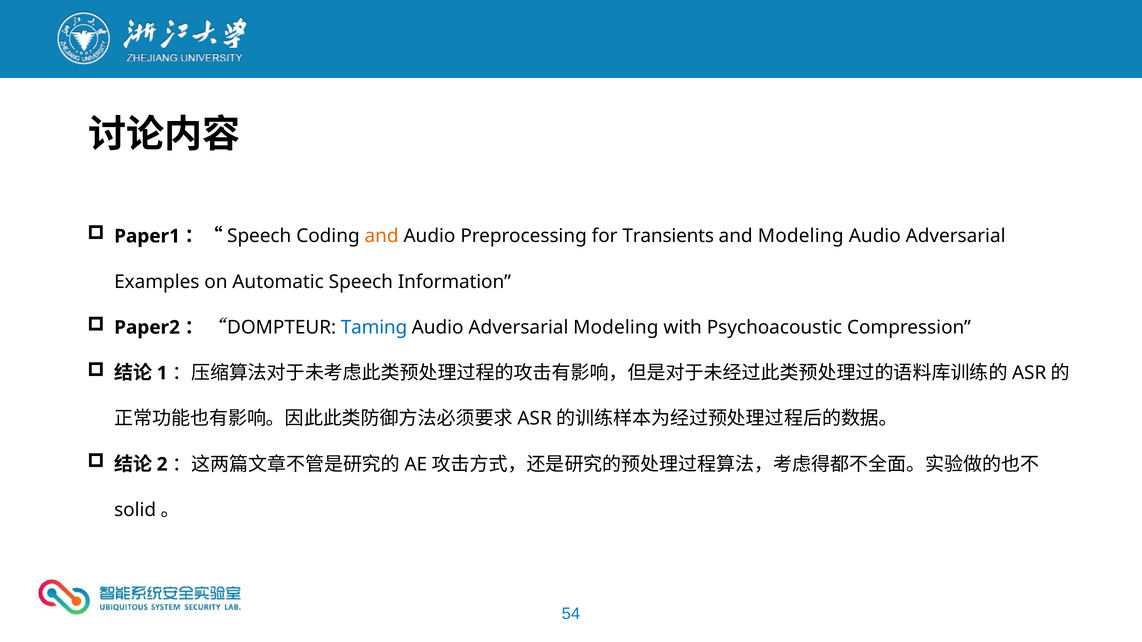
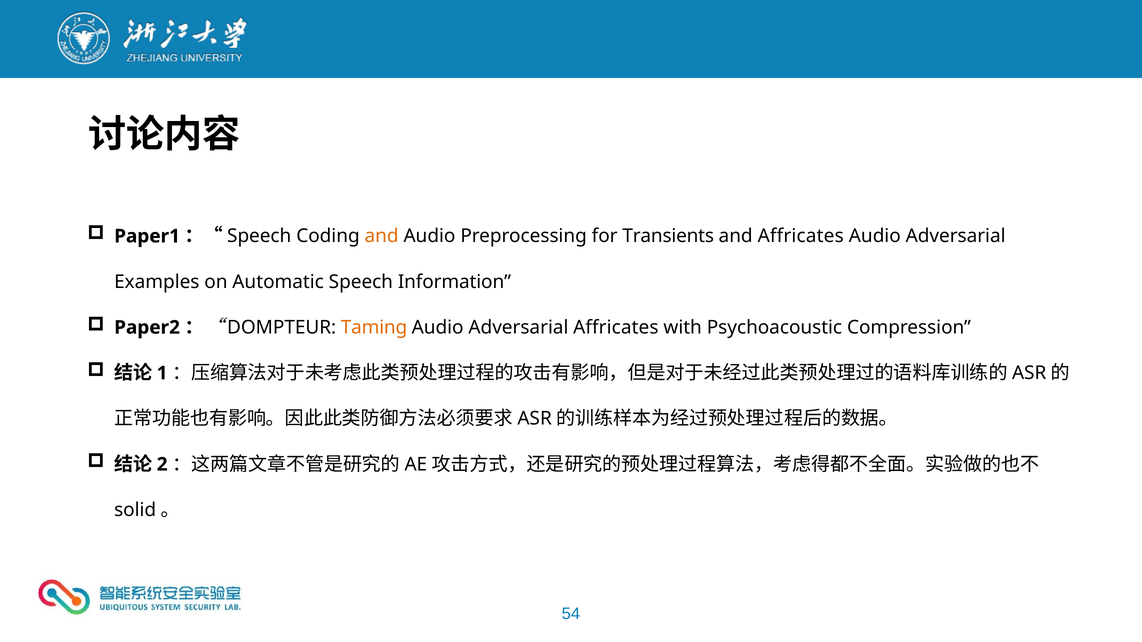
and Modeling: Modeling -> Affricates (801, 236)
Taming colour: blue -> orange (374, 328)
Adversarial Modeling: Modeling -> Affricates (616, 328)
